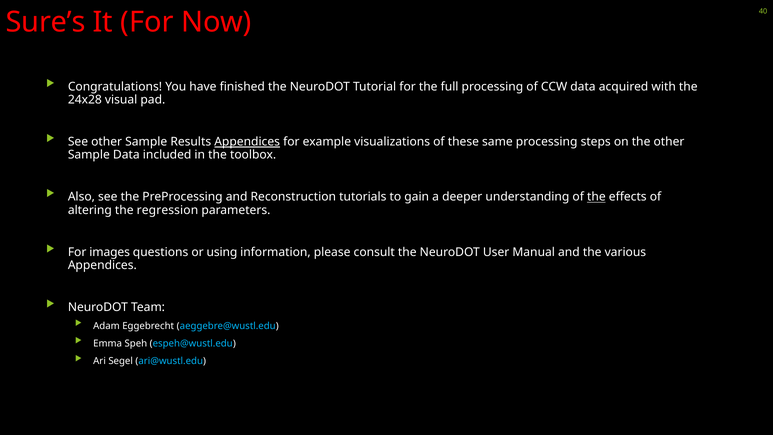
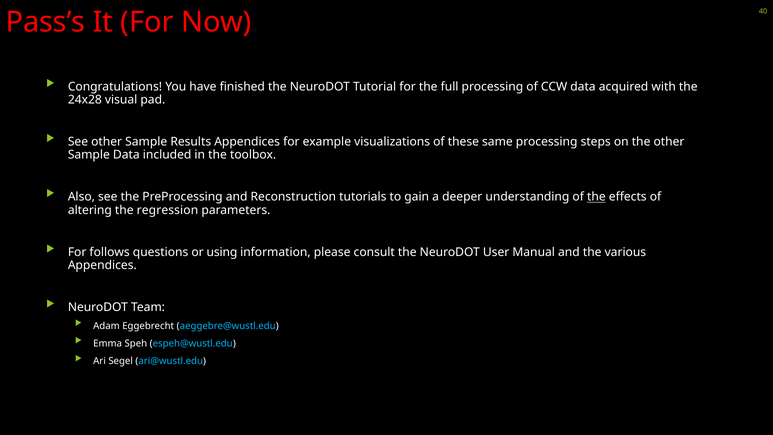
Sure’s: Sure’s -> Pass’s (46, 22)
Appendices underline: present -> none (247, 142)
images: images -> follows (110, 252)
